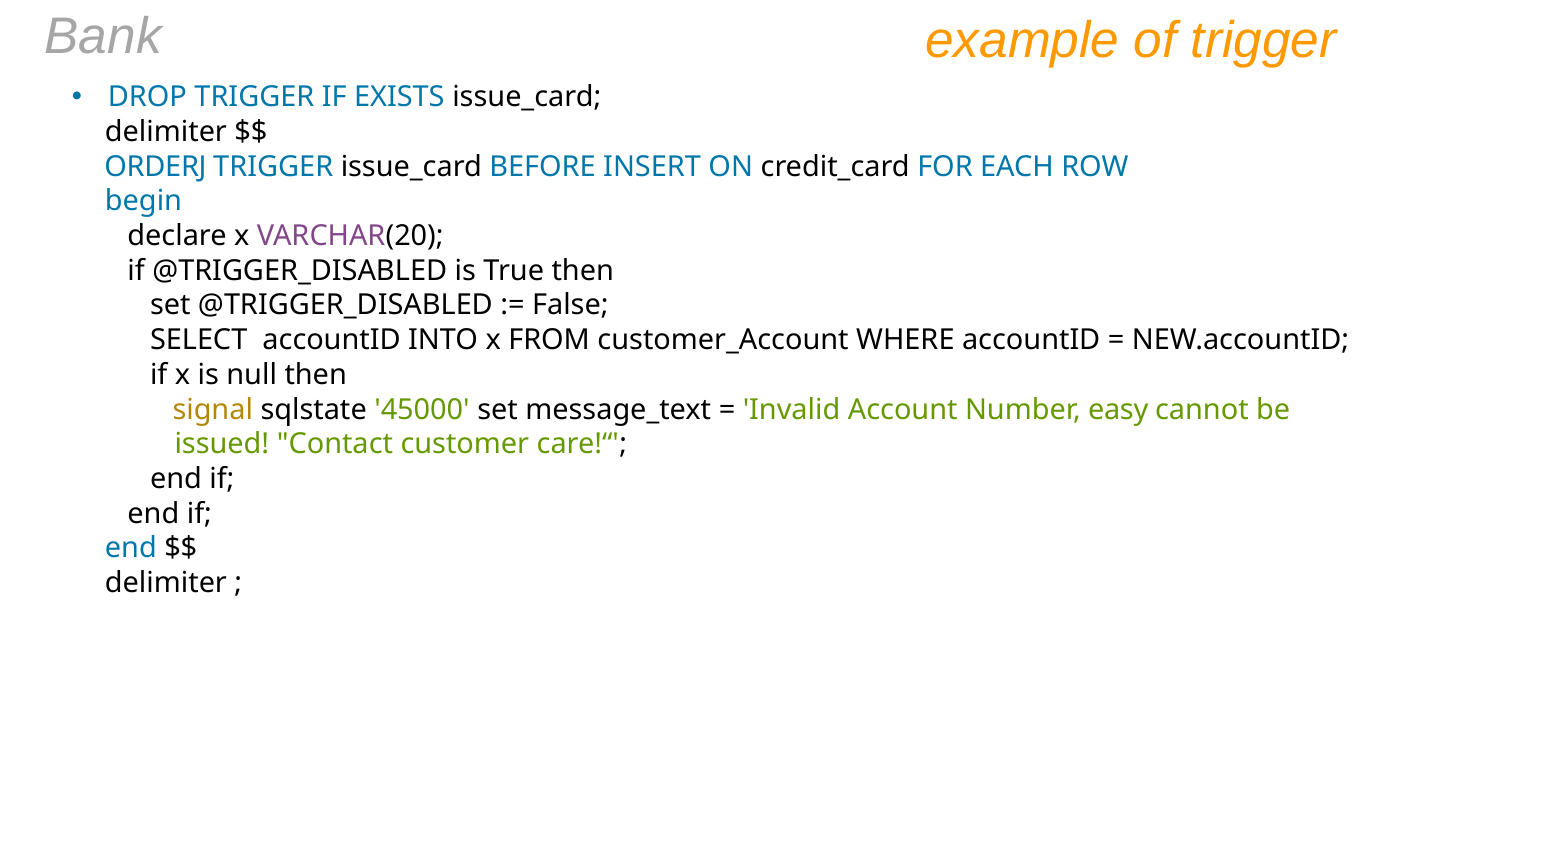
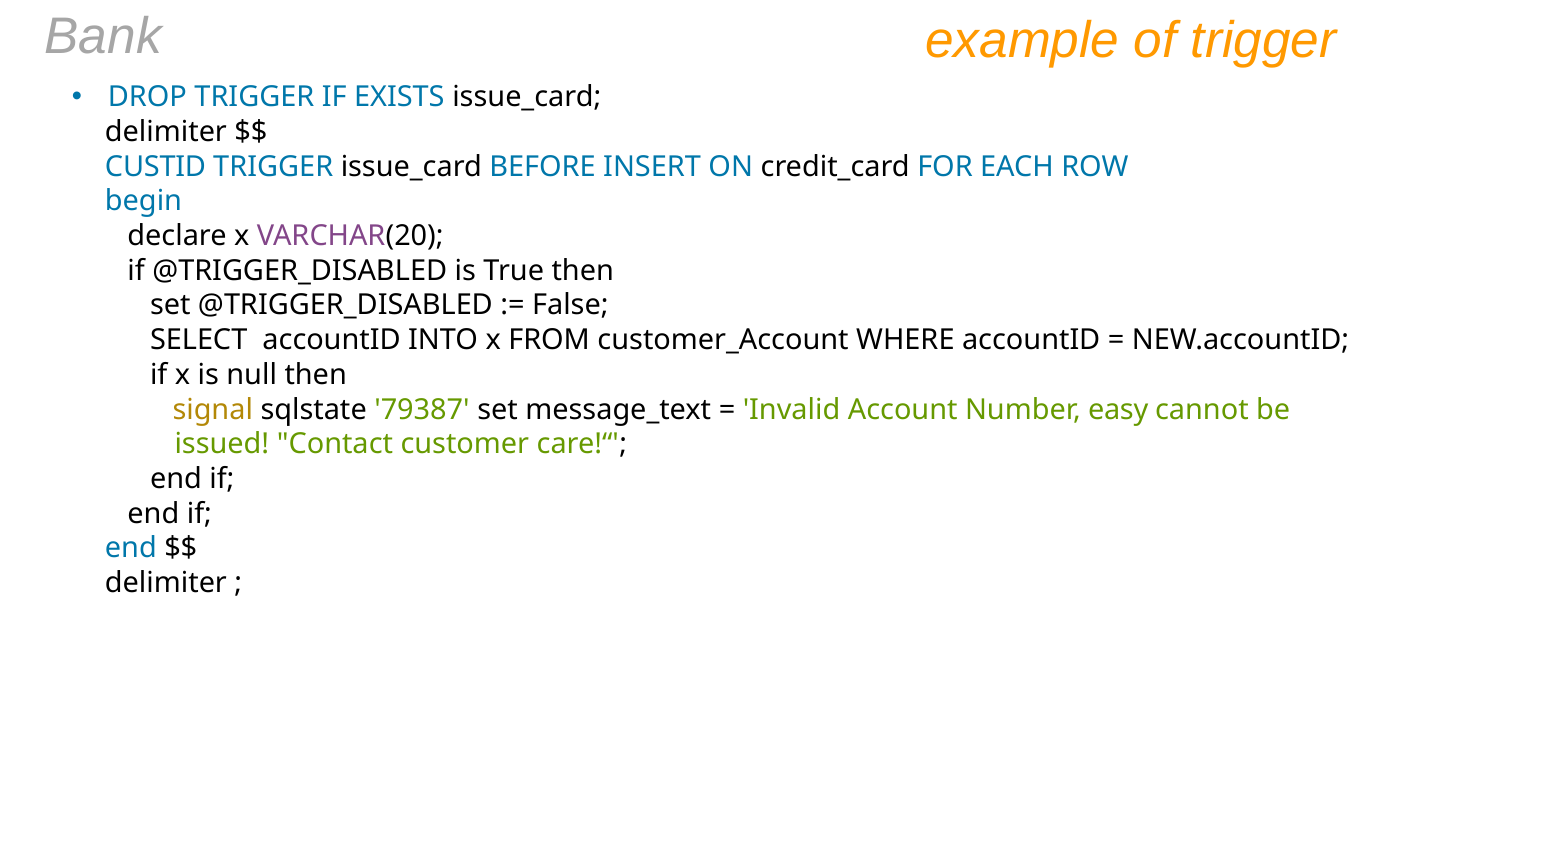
ORDERJ: ORDERJ -> CUSTID (155, 167)
45000: 45000 -> 79387 (422, 409)
